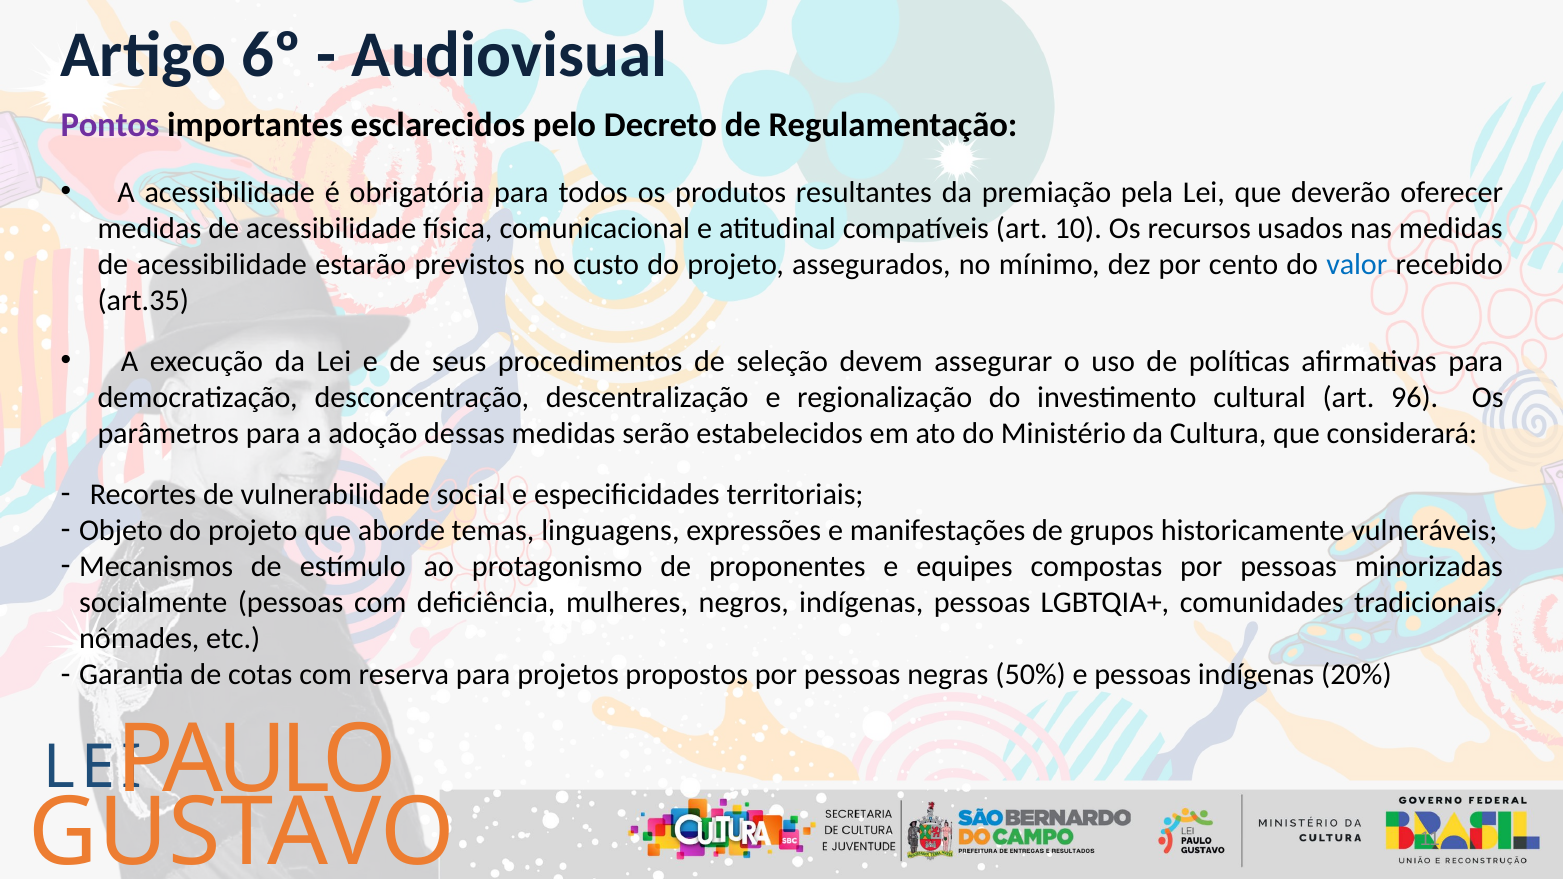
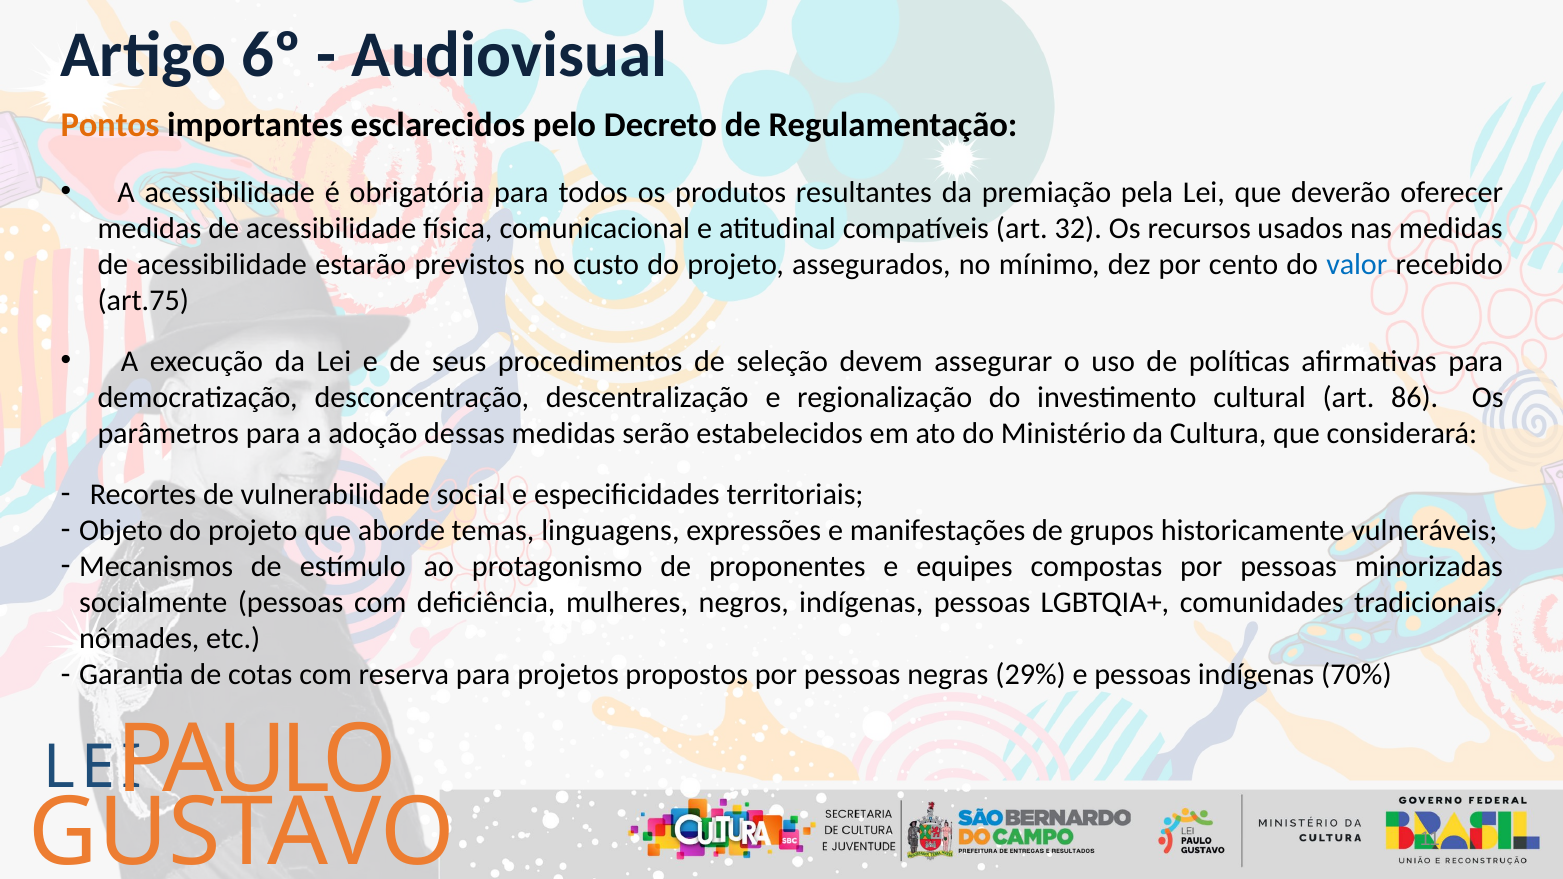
Pontos colour: purple -> orange (110, 125)
10: 10 -> 32 (1078, 228)
art.35: art.35 -> art.75 (143, 301)
96: 96 -> 86 (1415, 397)
50%: 50% -> 29% (1031, 675)
20%: 20% -> 70% (1356, 675)
